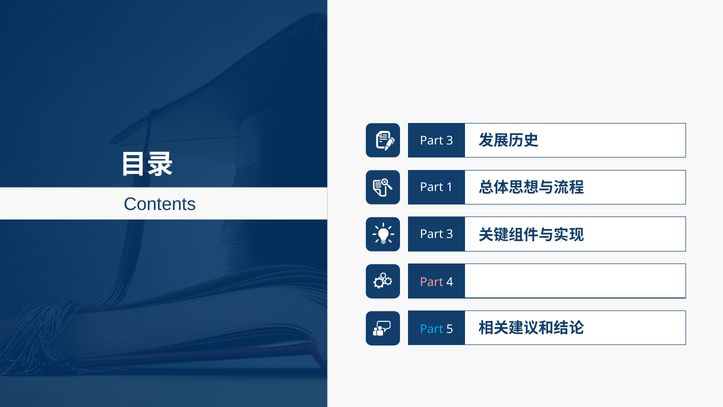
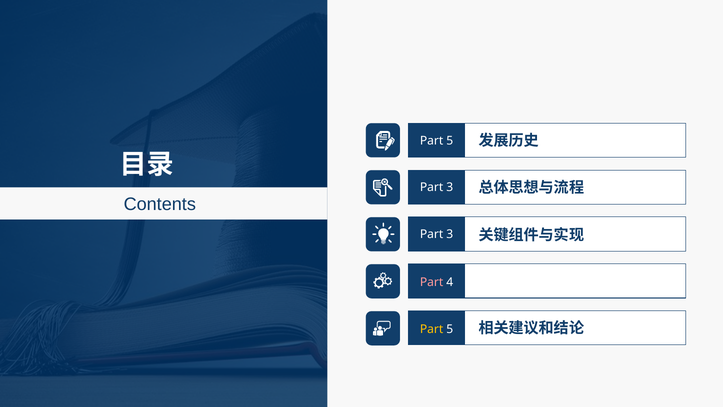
3: 3 -> 5 (450, 141)
1: 1 -> 3 (450, 187)
Part colour: light blue -> yellow (432, 329)
